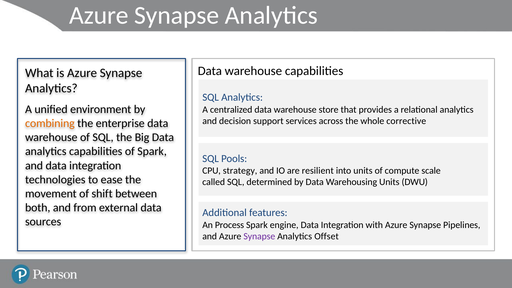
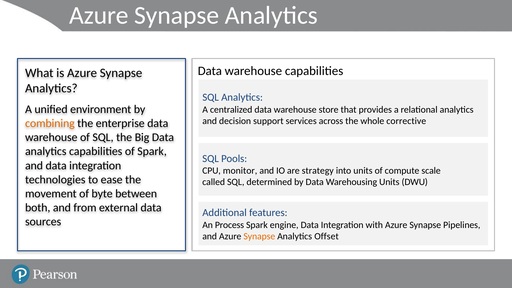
strategy: strategy -> monitor (240, 171)
resilient: resilient -> strategy (318, 171)
shift: shift -> byte (102, 194)
Synapse colour: purple -> orange (259, 236)
